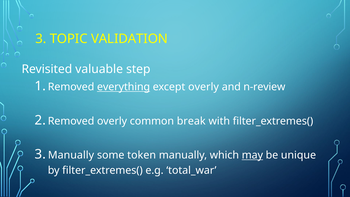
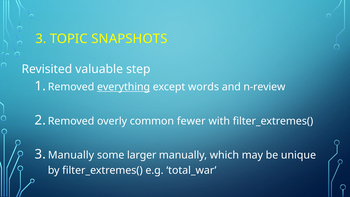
VALIDATION: VALIDATION -> SNAPSHOTS (129, 39)
except overly: overly -> words (204, 87)
break: break -> fewer (191, 121)
token: token -> larger (142, 155)
may underline: present -> none (252, 155)
